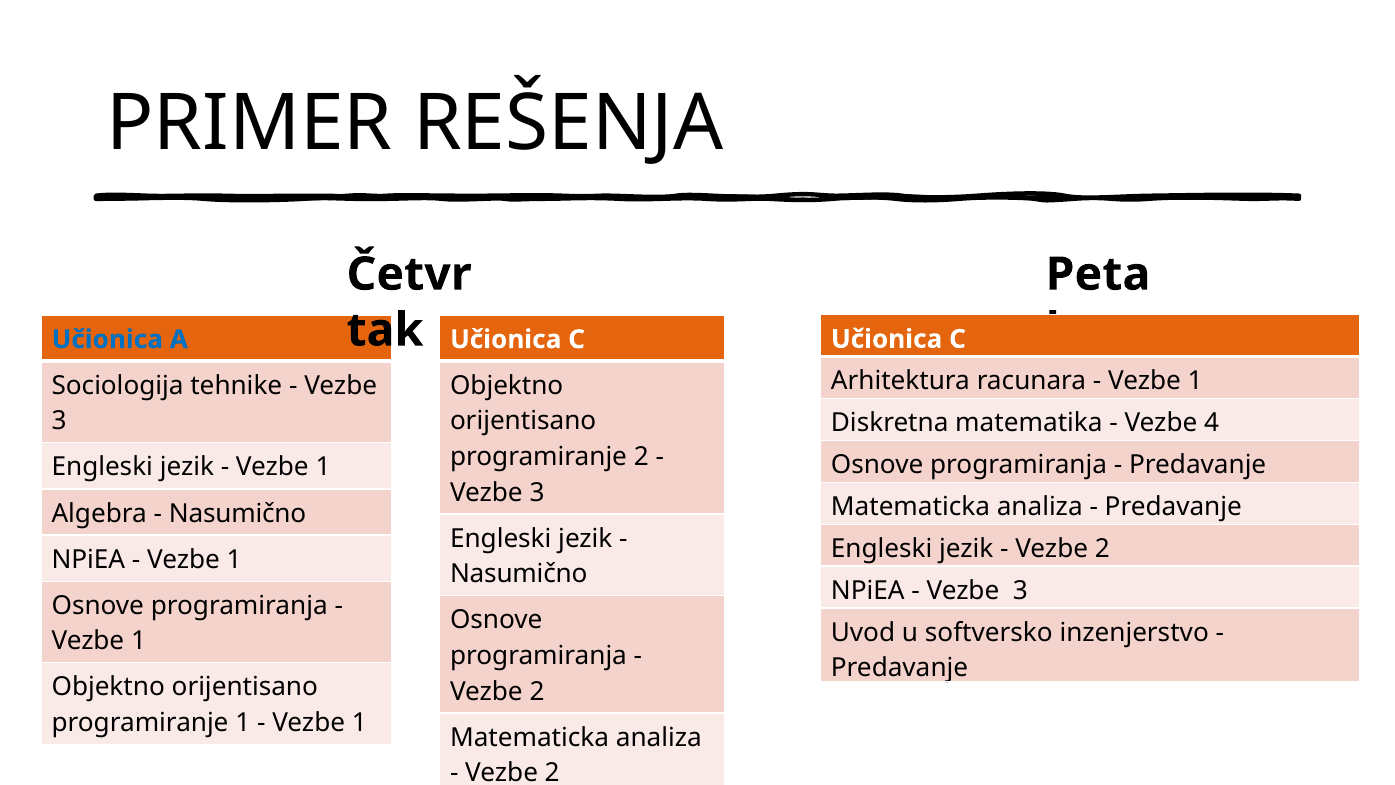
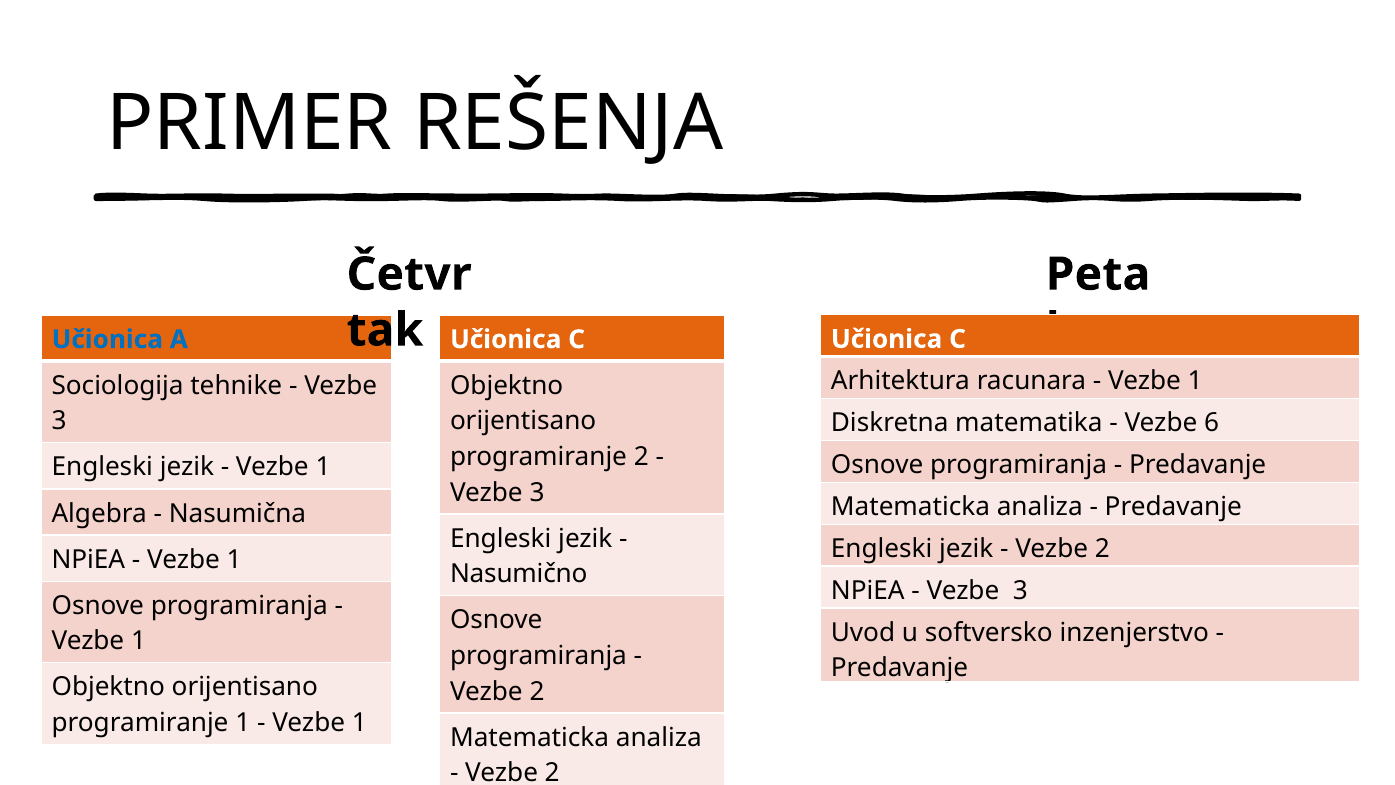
4: 4 -> 6 (1212, 423)
Nasumično: Nasumično -> Nasumična (237, 513)
